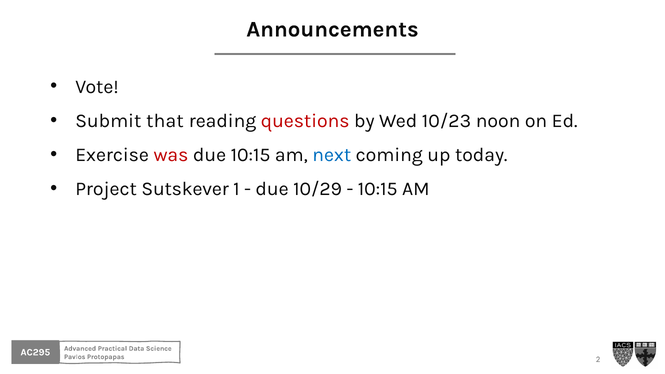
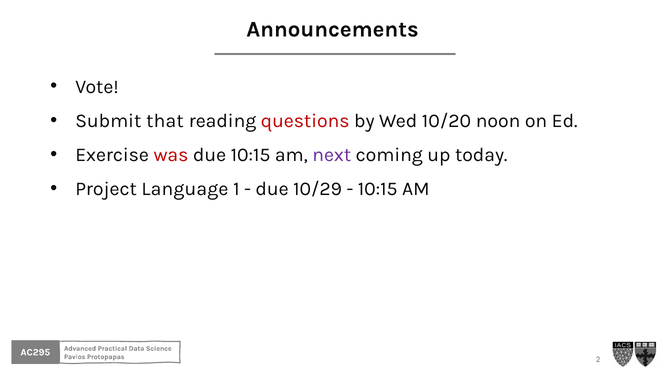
10/23: 10/23 -> 10/20 (446, 121)
next colour: blue -> purple (332, 155)
Sutskever: Sutskever -> Language (185, 189)
